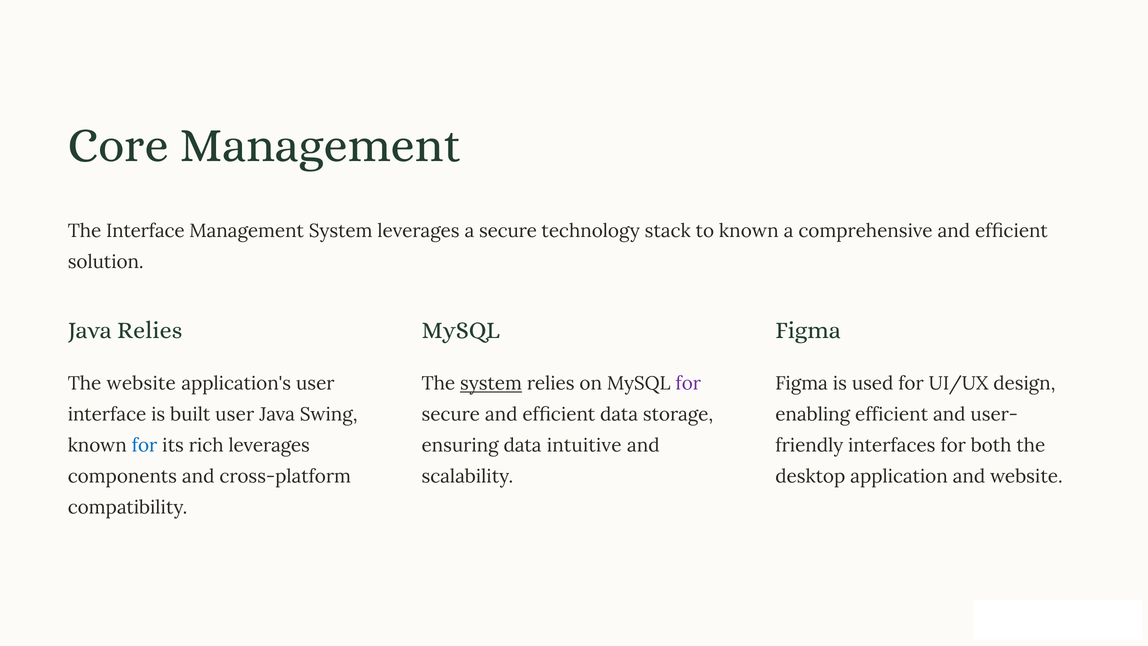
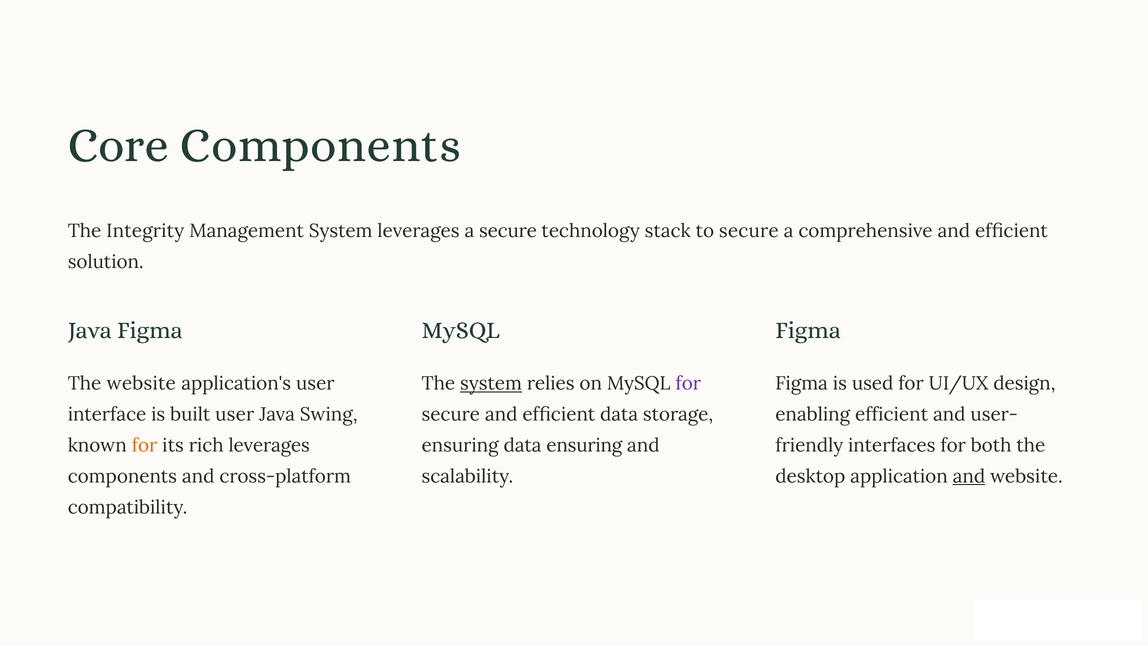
Core Management: Management -> Components (320, 145)
The Interface: Interface -> Integrity (145, 231)
to known: known -> secure (749, 231)
Java Relies: Relies -> Figma (150, 330)
for colour: blue -> orange (145, 445)
data intuitive: intuitive -> ensuring (584, 445)
and underline: none -> present (969, 476)
